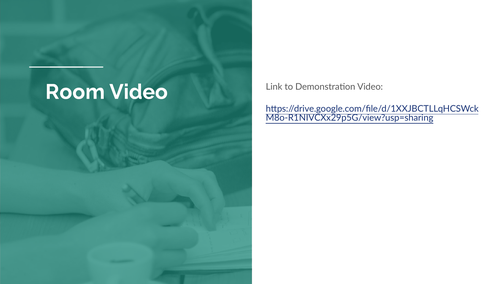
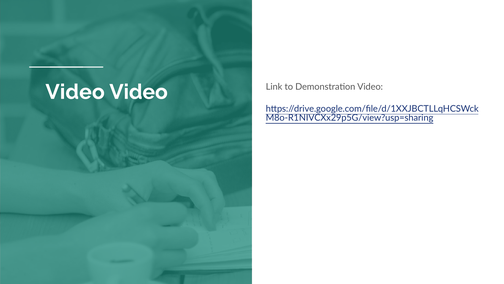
Room: Room -> Video (75, 92)
